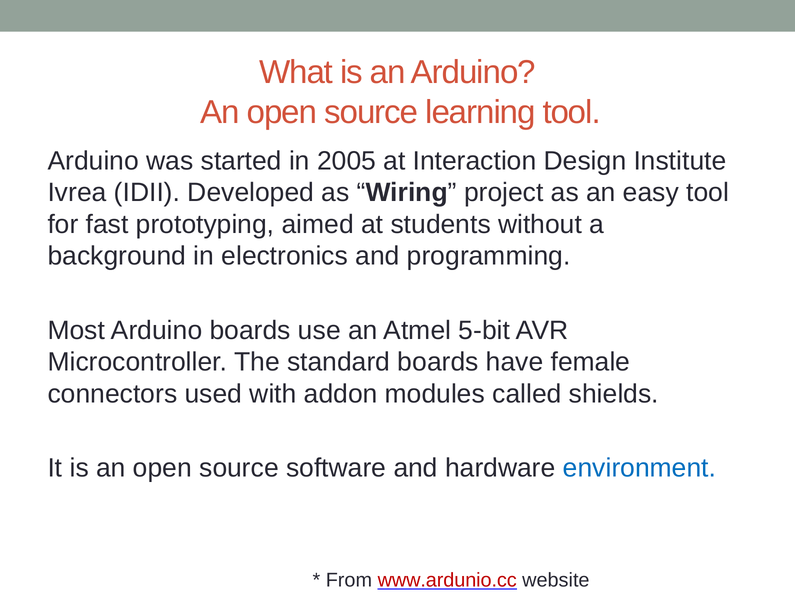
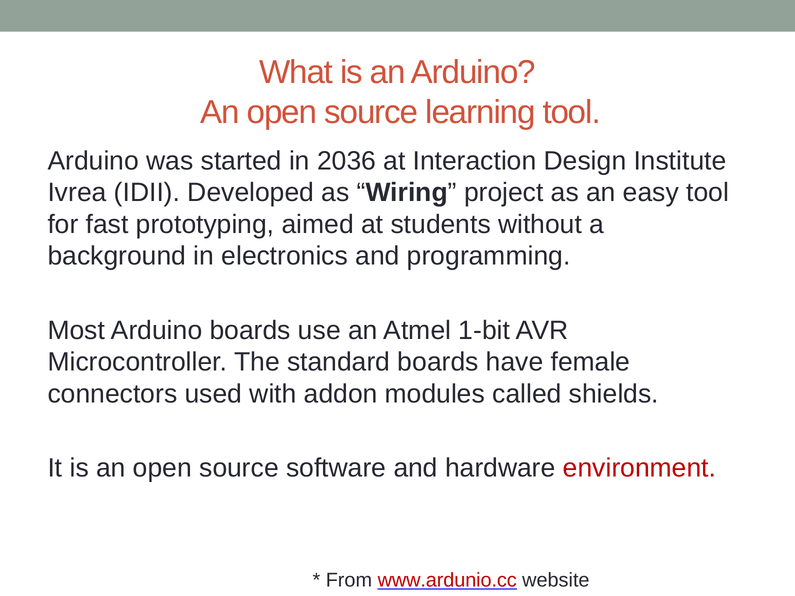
2005: 2005 -> 2036 (347, 161)
5-bit: 5-bit -> 1-bit (484, 330)
environment colour: blue -> red (639, 468)
